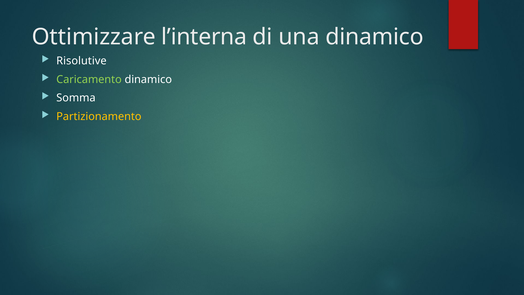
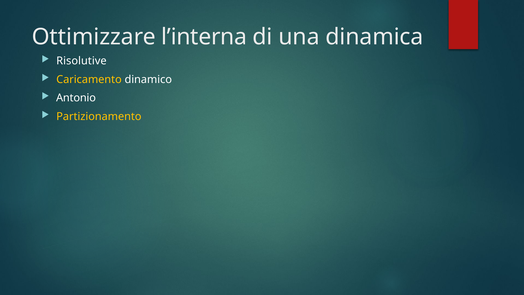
una dinamico: dinamico -> dinamica (374, 37)
Caricamento colour: light green -> yellow (89, 79)
Somma: Somma -> Antonio (76, 98)
